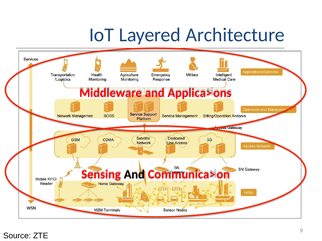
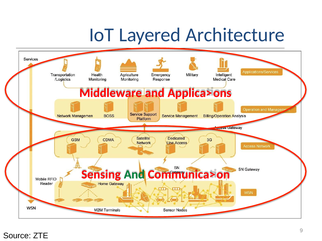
And colour: black -> green (134, 175)
